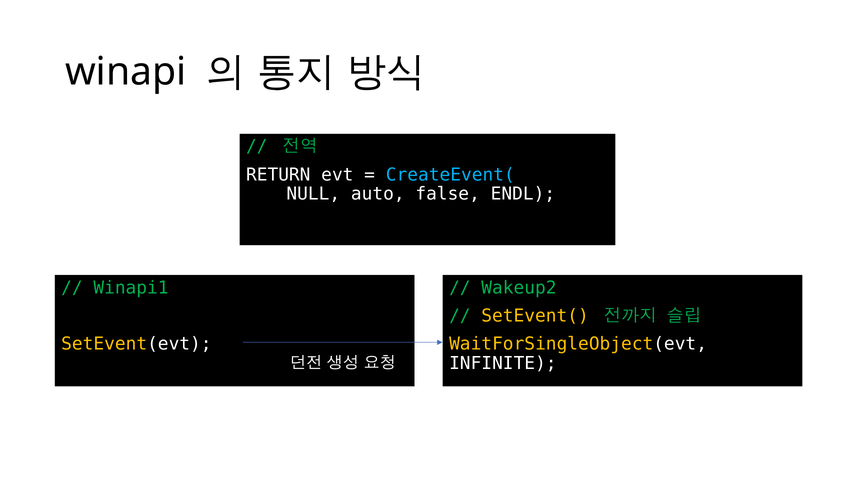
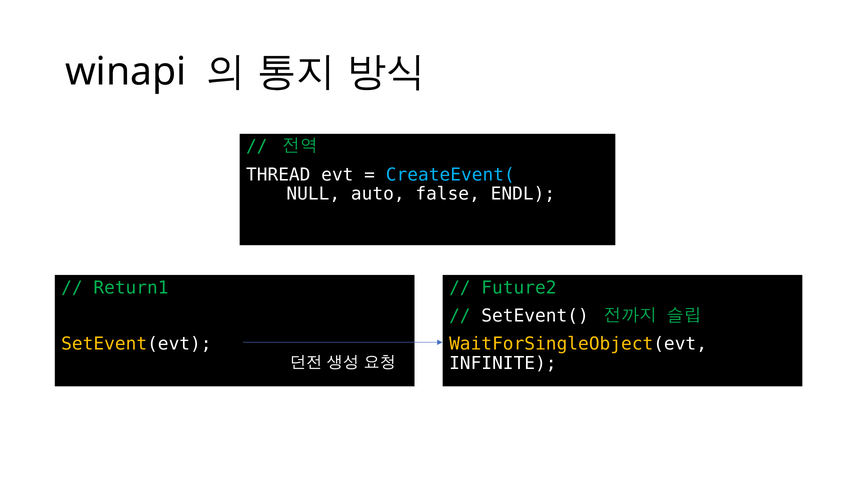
RETURN: RETURN -> THREAD (278, 175)
Winapi1: Winapi1 -> Return1 (131, 288)
Wakeup2: Wakeup2 -> Future2 (519, 288)
SetEvent( colour: yellow -> white (535, 316)
